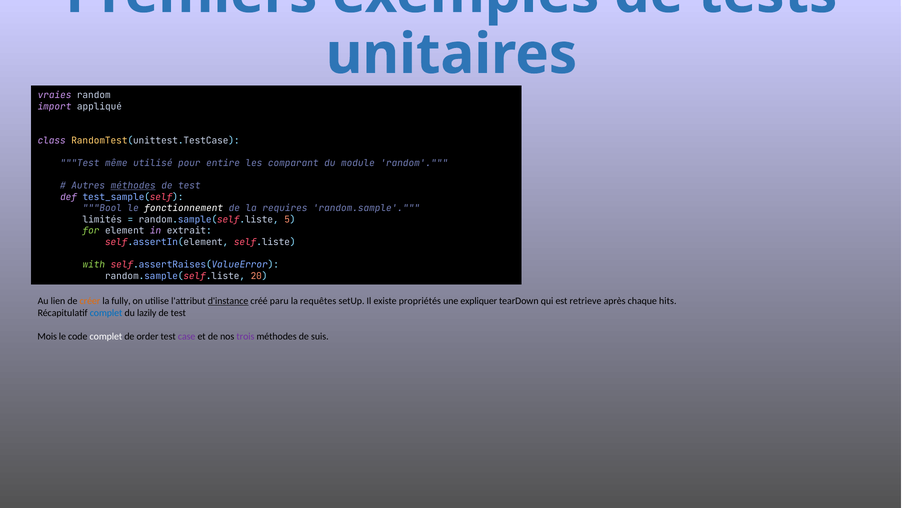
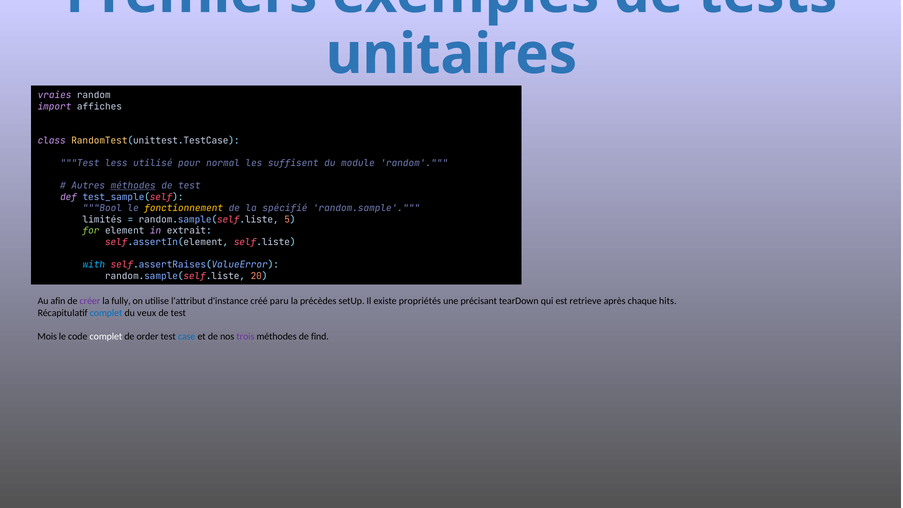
appliqué: appliqué -> affiches (99, 107)
même: même -> less (116, 163)
entire: entire -> normal (223, 163)
comparant: comparant -> suffisent (293, 163)
fonctionnement colour: white -> yellow (184, 208)
requires: requires -> spécifié (285, 208)
with colour: light green -> light blue (94, 265)
lien: lien -> afin (58, 301)
créer colour: orange -> purple (90, 301)
d'instance underline: present -> none (228, 301)
requêtes: requêtes -> précèdes (318, 301)
expliquer: expliquer -> précisant (479, 301)
lazily: lazily -> veux (147, 313)
case colour: purple -> blue (187, 336)
suis: suis -> find (320, 336)
